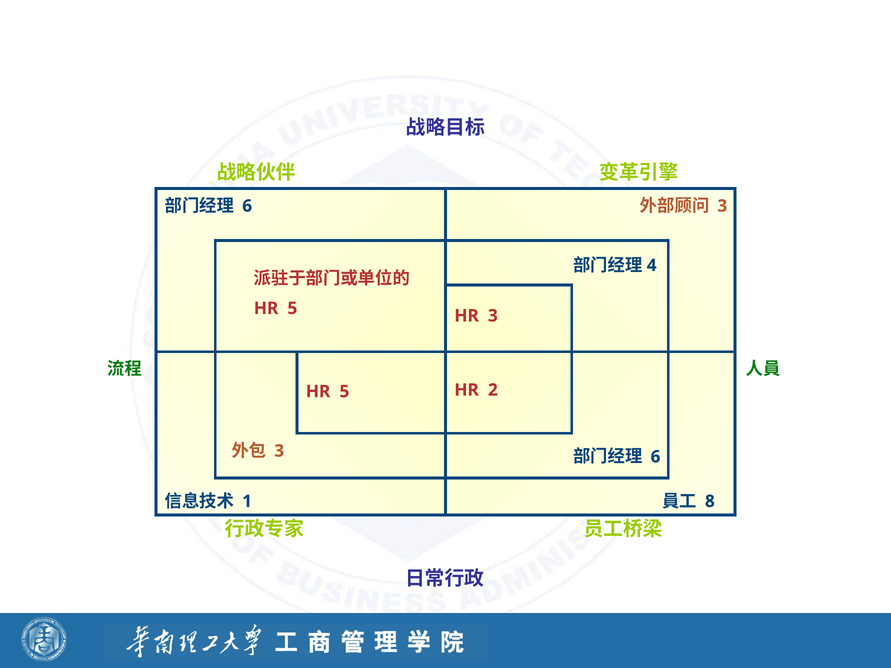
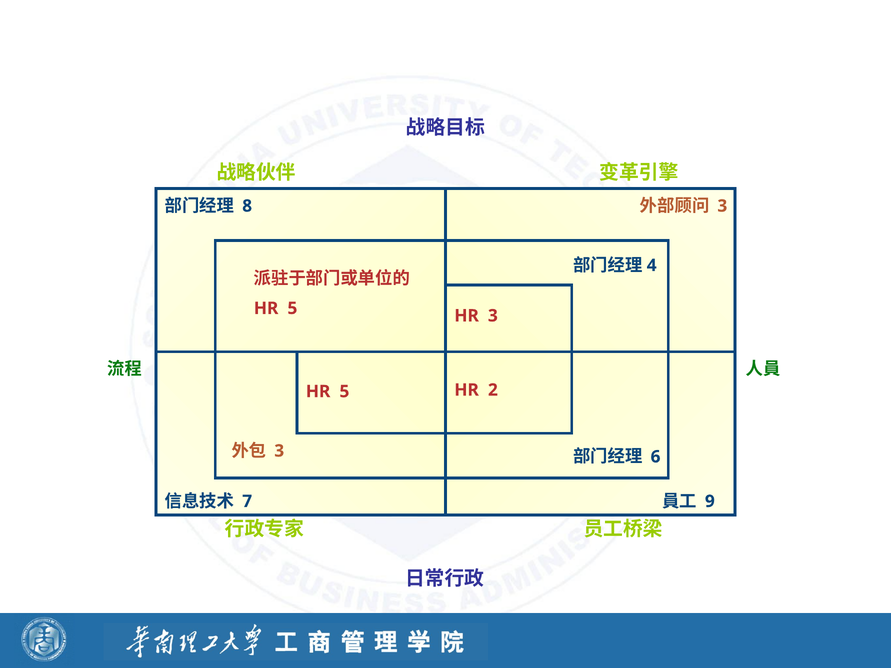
6: 6 -> 8 (247, 206)
1: 1 -> 7 (247, 501)
8: 8 -> 9 (710, 501)
